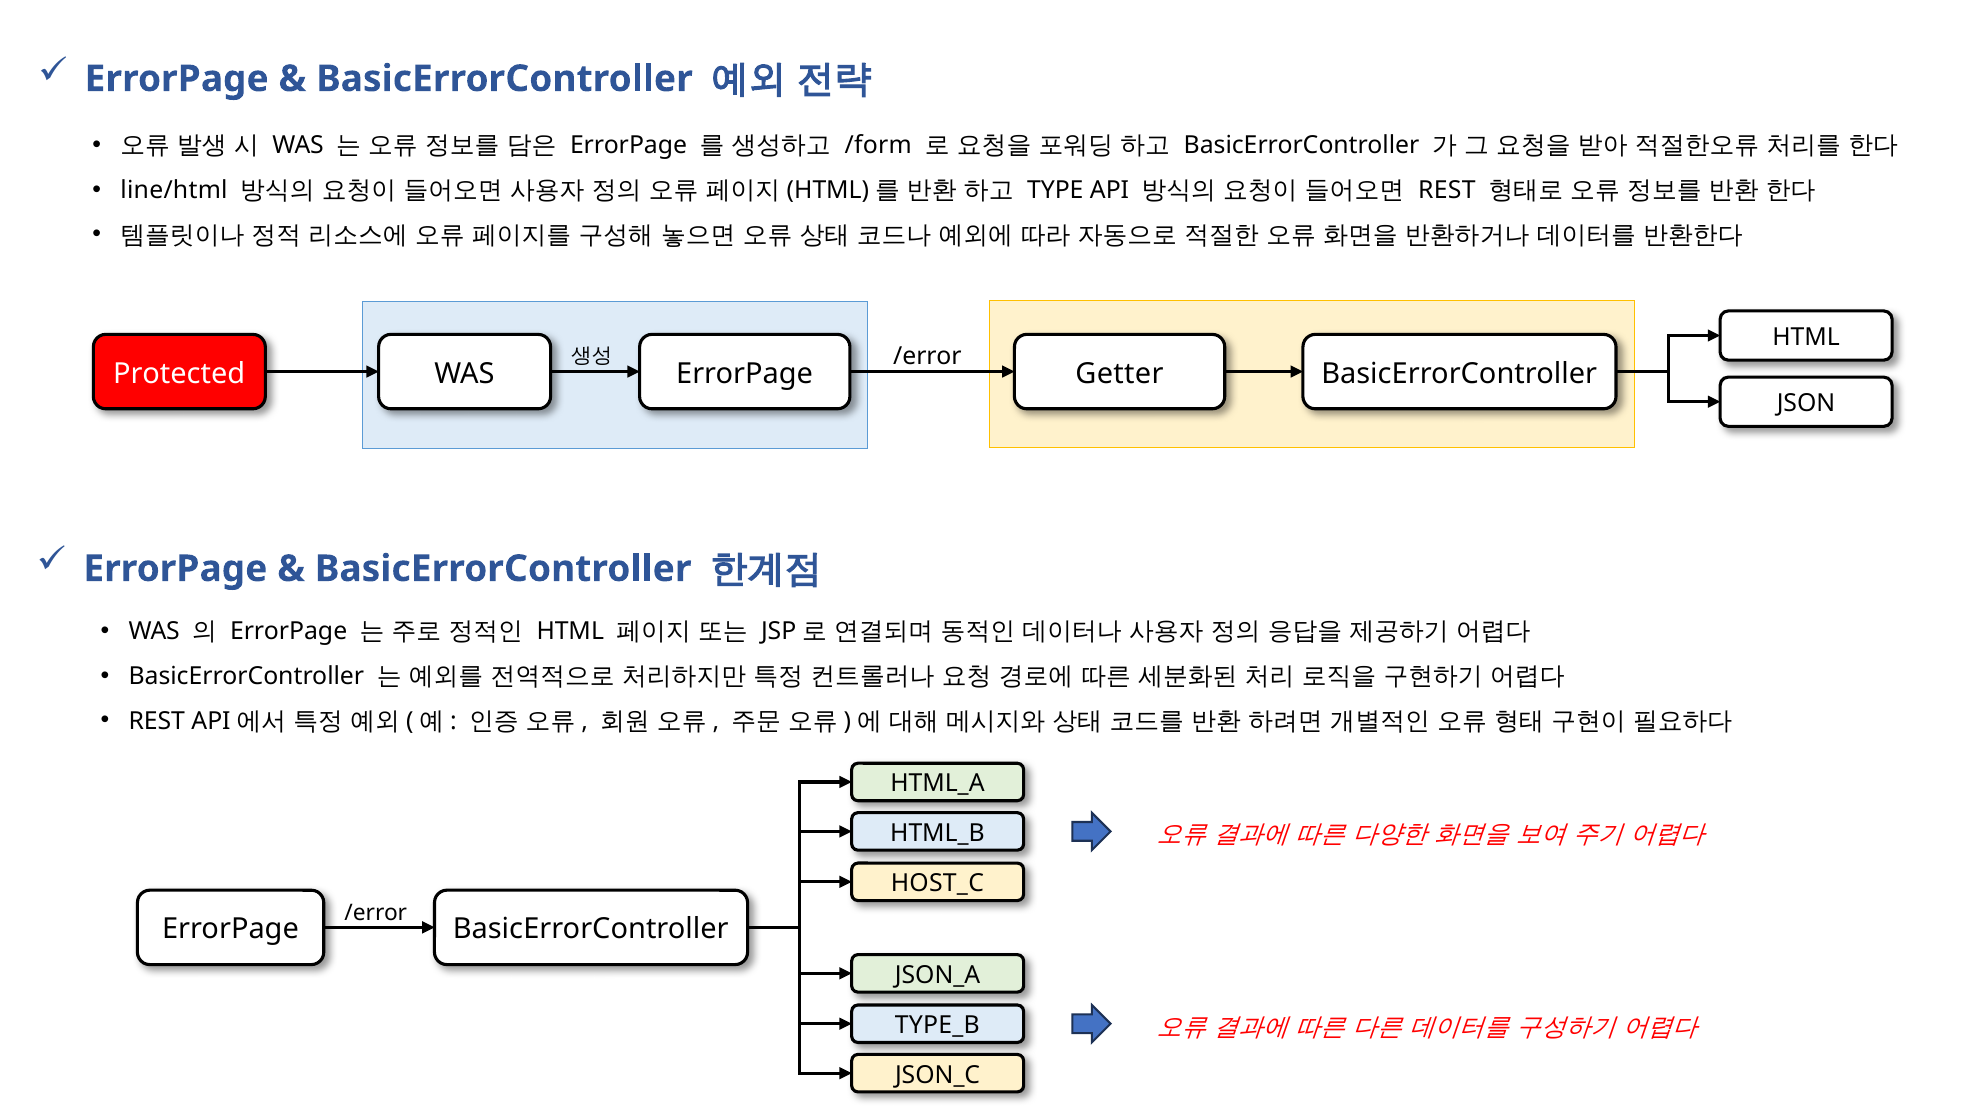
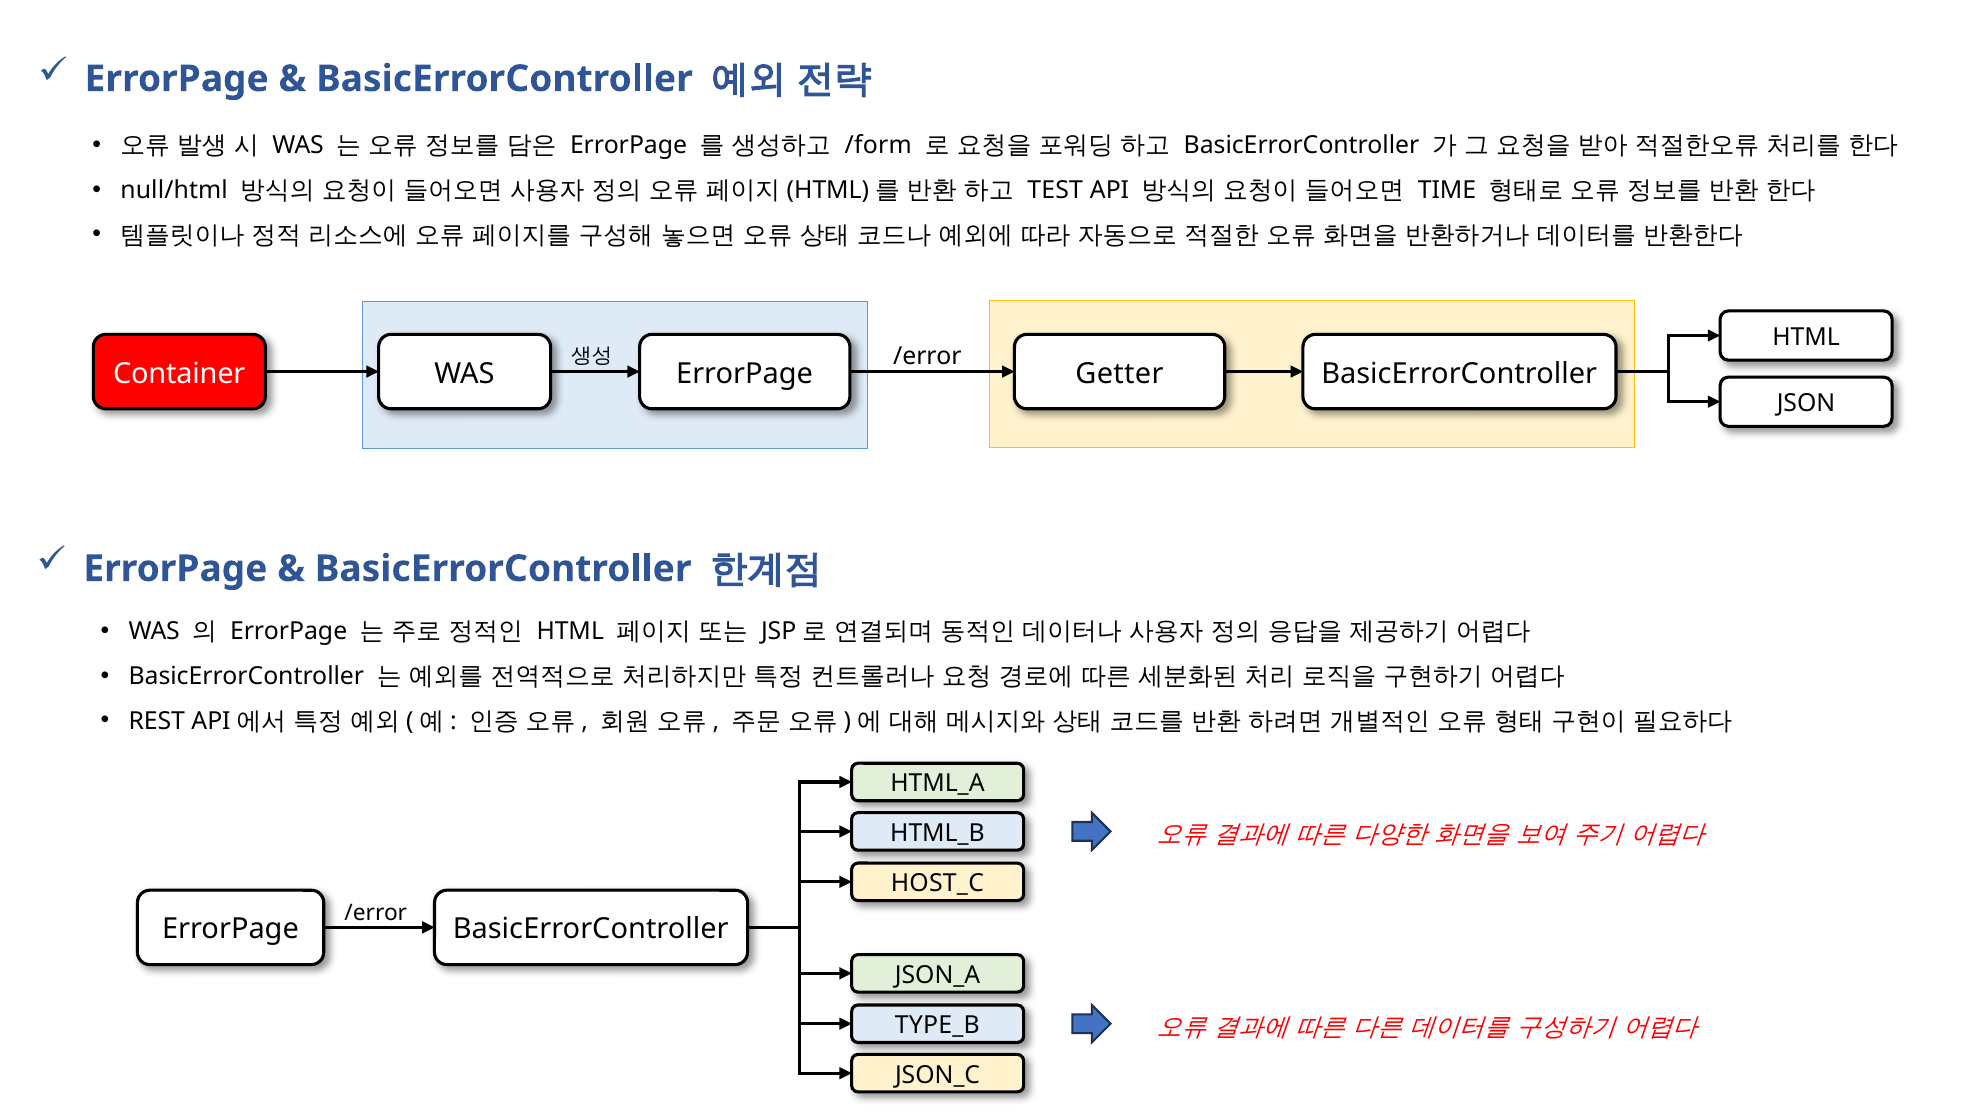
line/html: line/html -> null/html (174, 190)
TYPE: TYPE -> TEST (1055, 190)
REST: REST -> TIME (1447, 190)
Protected: Protected -> Container (179, 373)
